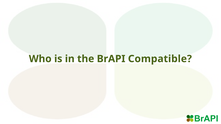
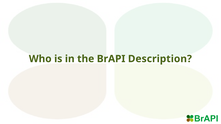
Compatible: Compatible -> Description (160, 59)
